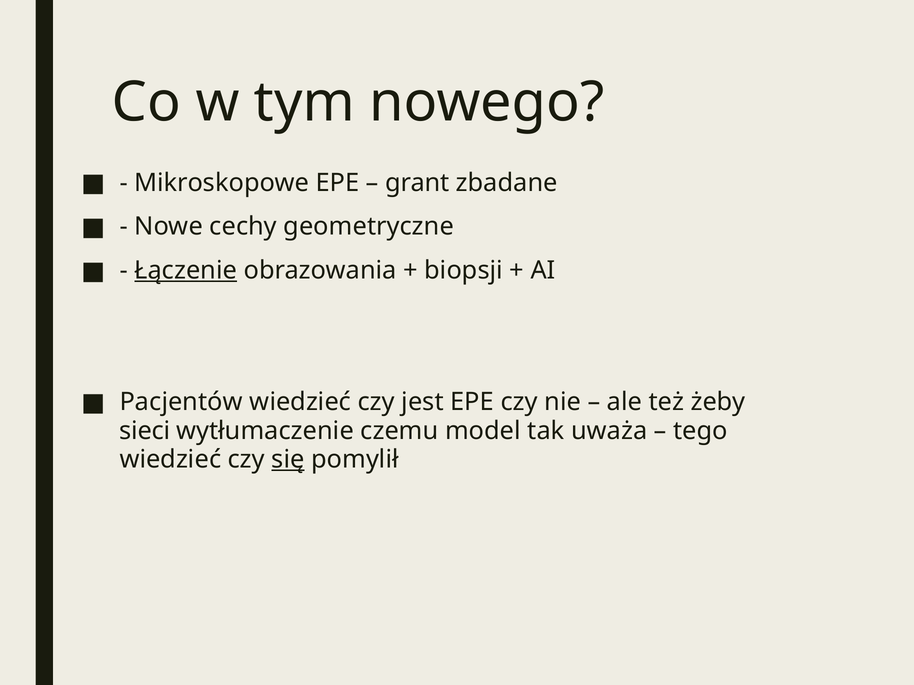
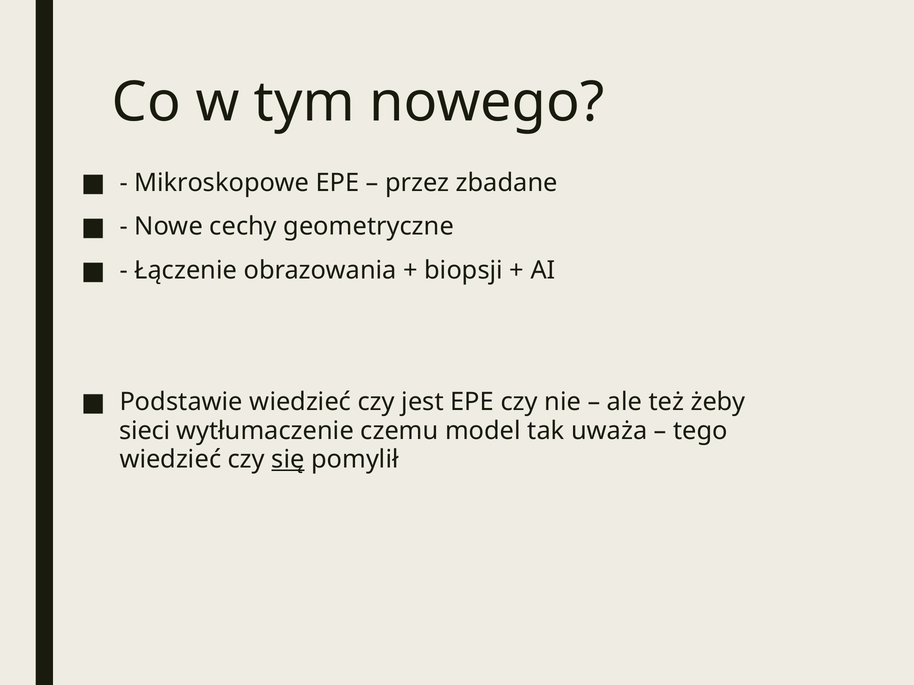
grant: grant -> przez (417, 183)
Łączenie underline: present -> none (186, 271)
Pacjentów: Pacjentów -> Podstawie (181, 402)
